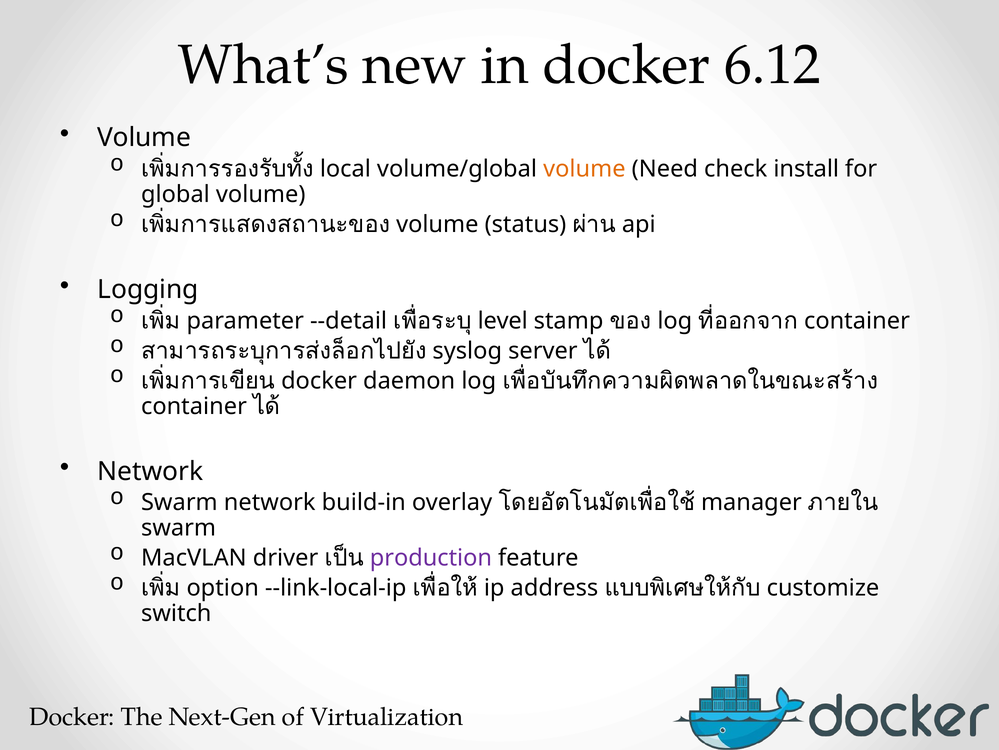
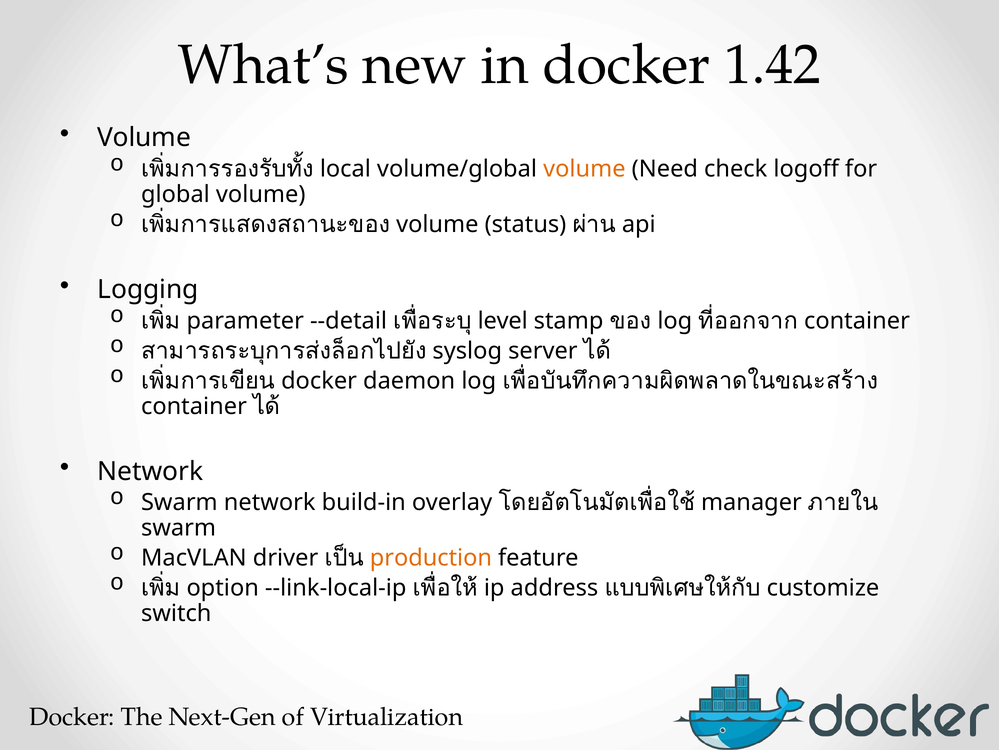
6.12: 6.12 -> 1.42 (773, 65)
install: install -> logoff (806, 169)
production colour: purple -> orange (431, 558)
